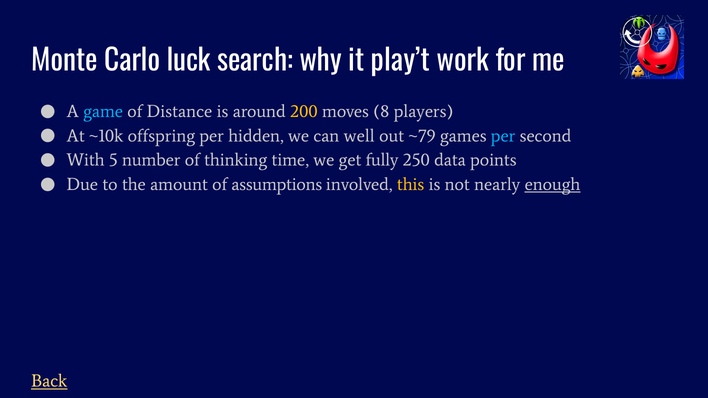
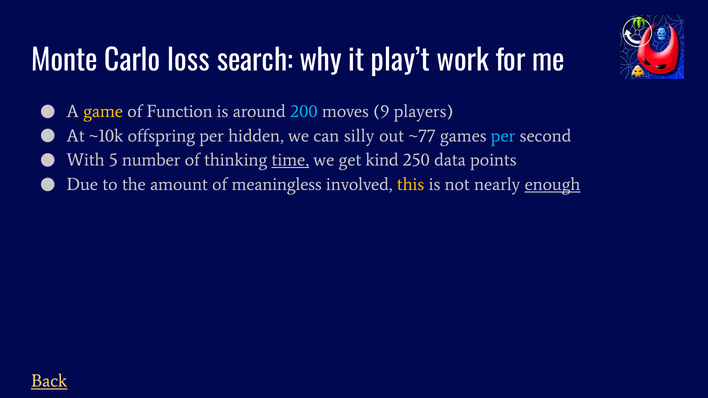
luck: luck -> loss (188, 61)
game colour: light blue -> yellow (103, 111)
Distance: Distance -> Function (180, 111)
200 colour: yellow -> light blue (304, 111)
8: 8 -> 9 (381, 111)
well: well -> silly (359, 136)
~79: ~79 -> ~77 (422, 136)
time underline: none -> present (290, 160)
fully: fully -> kind (382, 160)
assumptions: assumptions -> meaningless (277, 185)
